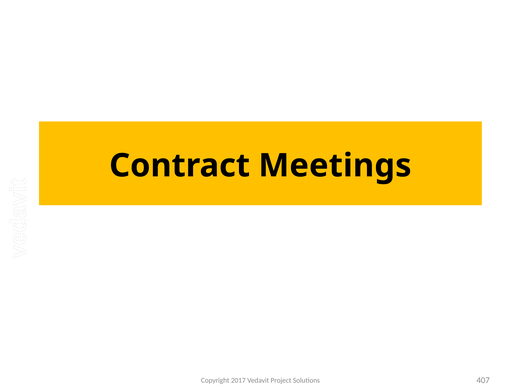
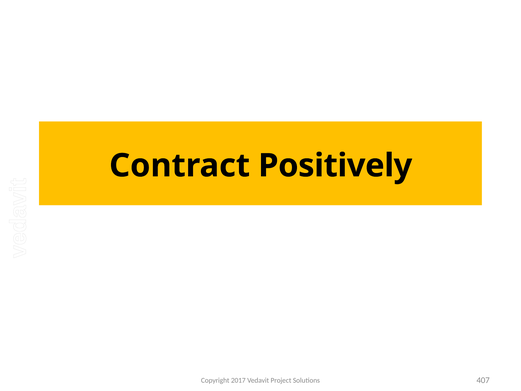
Meetings: Meetings -> Positively (335, 166)
